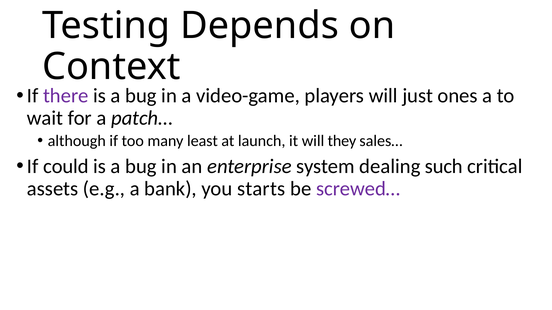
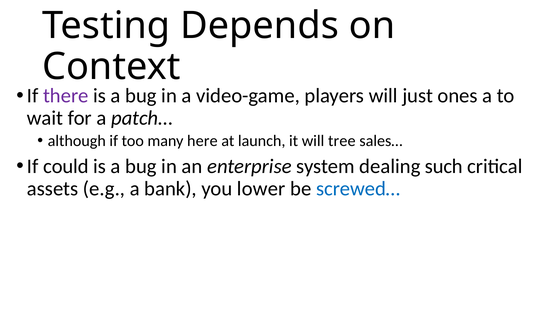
least: least -> here (202, 141)
they: they -> tree (342, 141)
starts: starts -> lower (261, 189)
screwed… colour: purple -> blue (358, 189)
